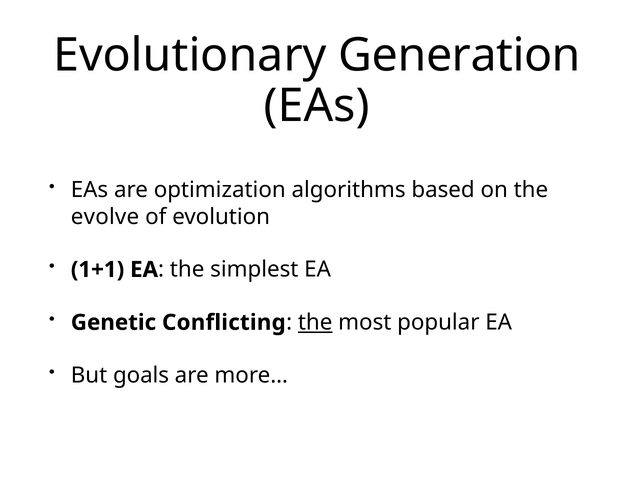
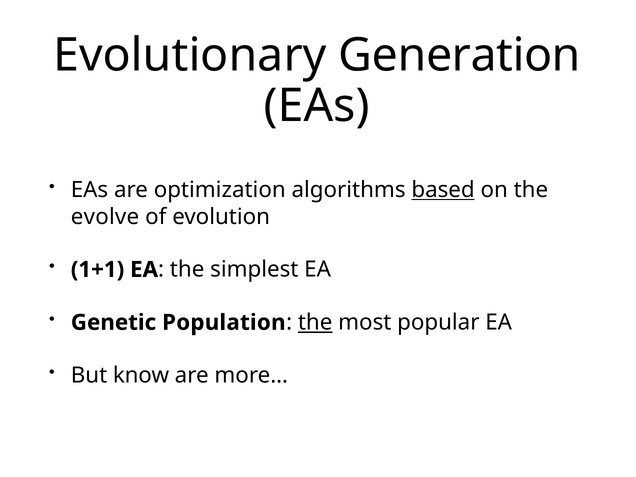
based underline: none -> present (443, 190)
Conflicting: Conflicting -> Population (224, 322)
goals: goals -> know (141, 375)
